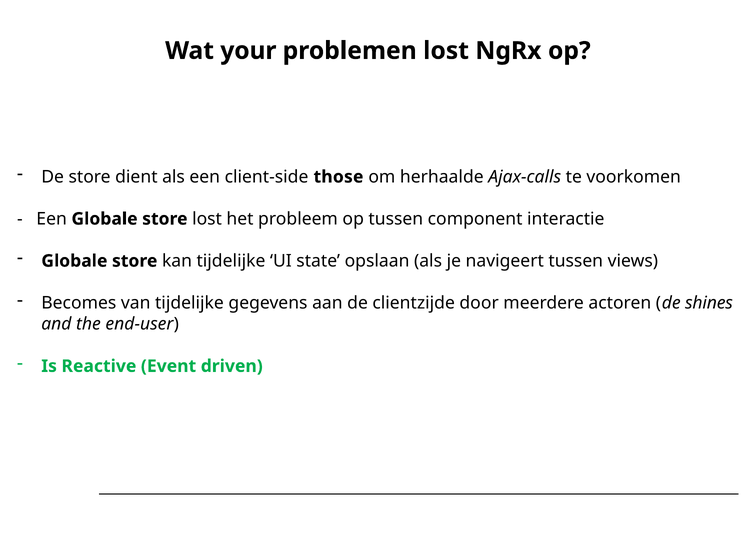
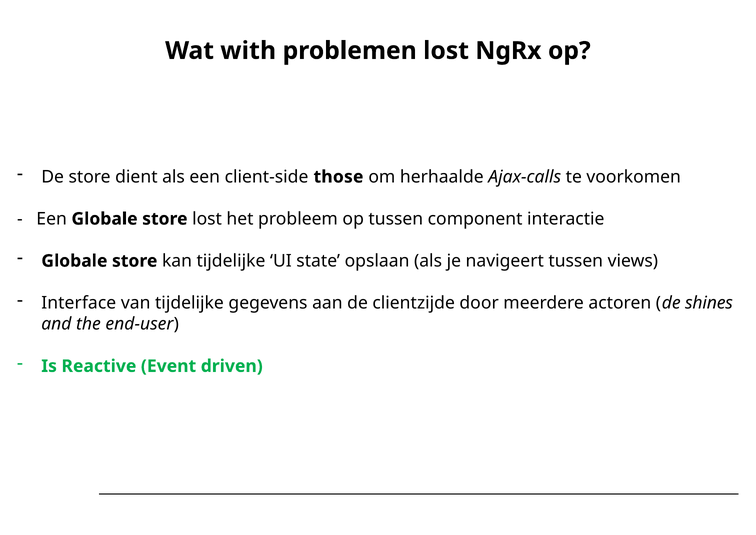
your: your -> with (248, 51)
Becomes: Becomes -> Interface (79, 303)
